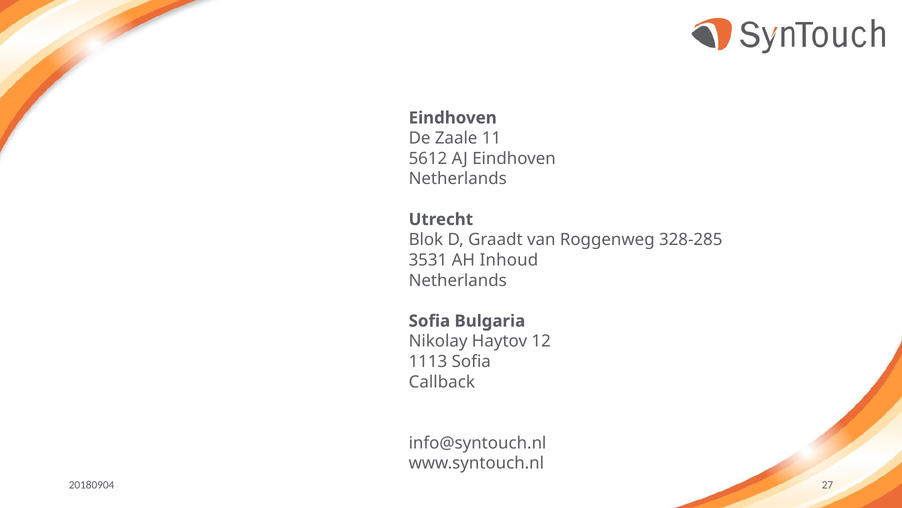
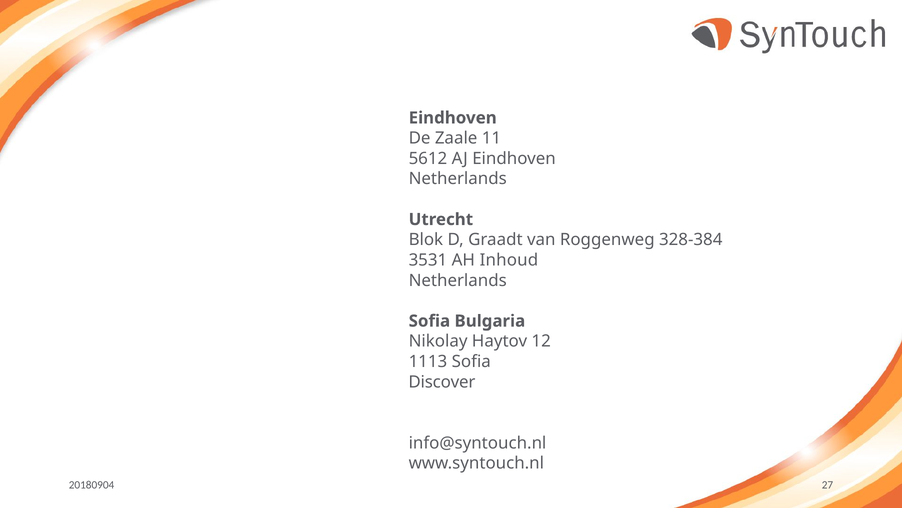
328-285: 328-285 -> 328-384 (691, 240)
Callback: Callback -> Discover (442, 382)
